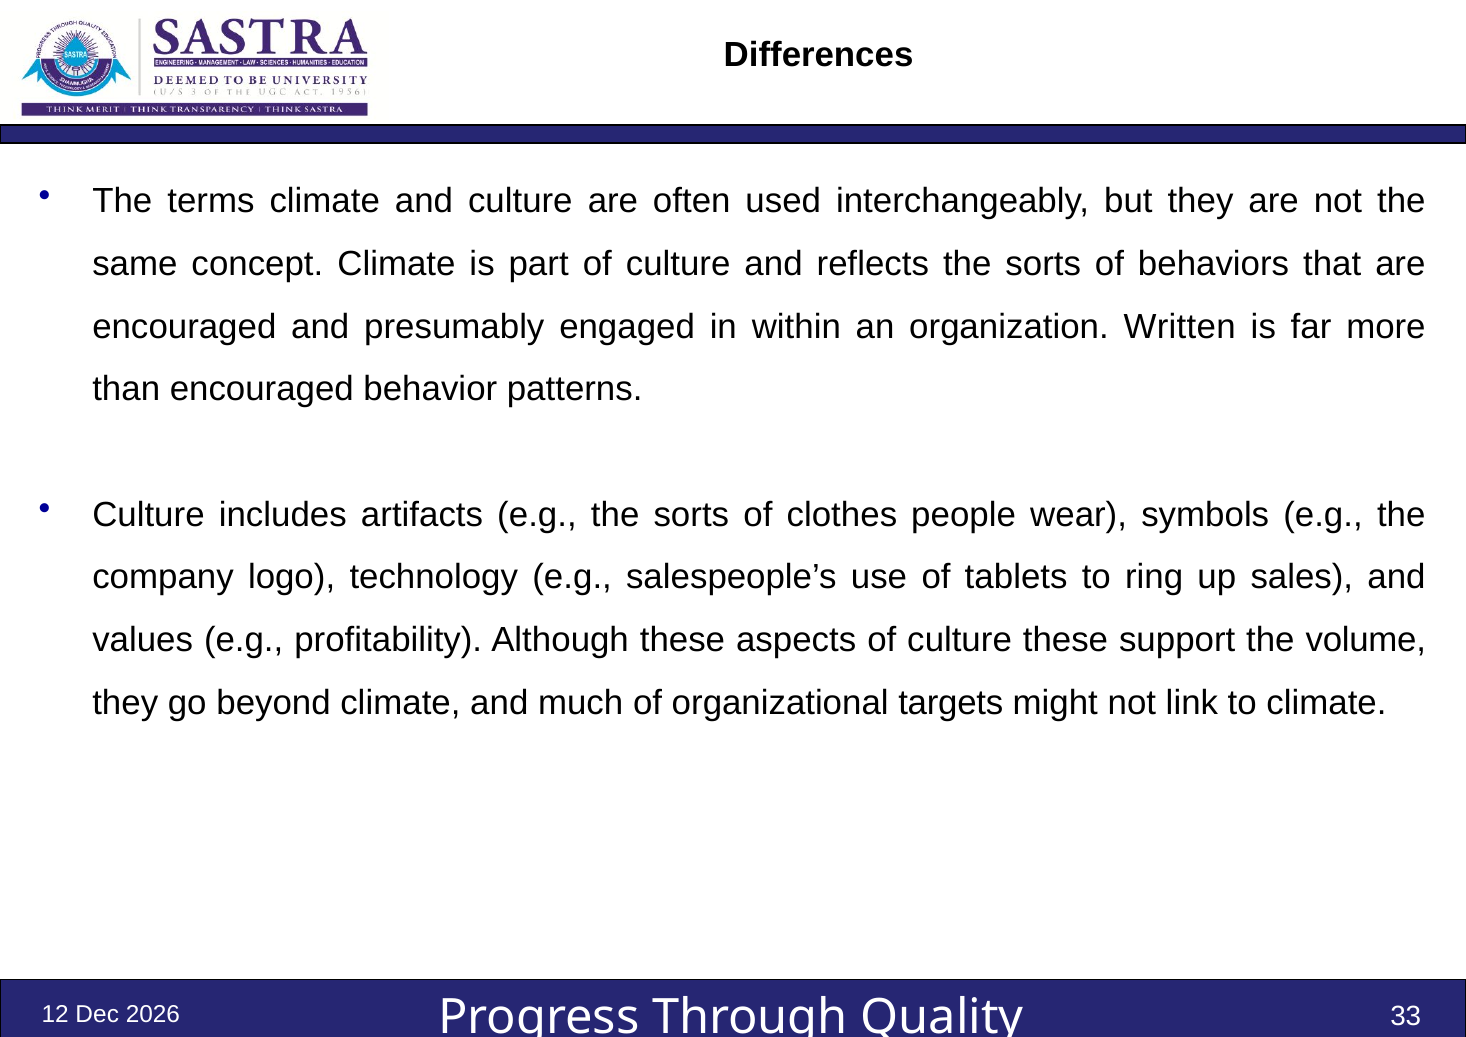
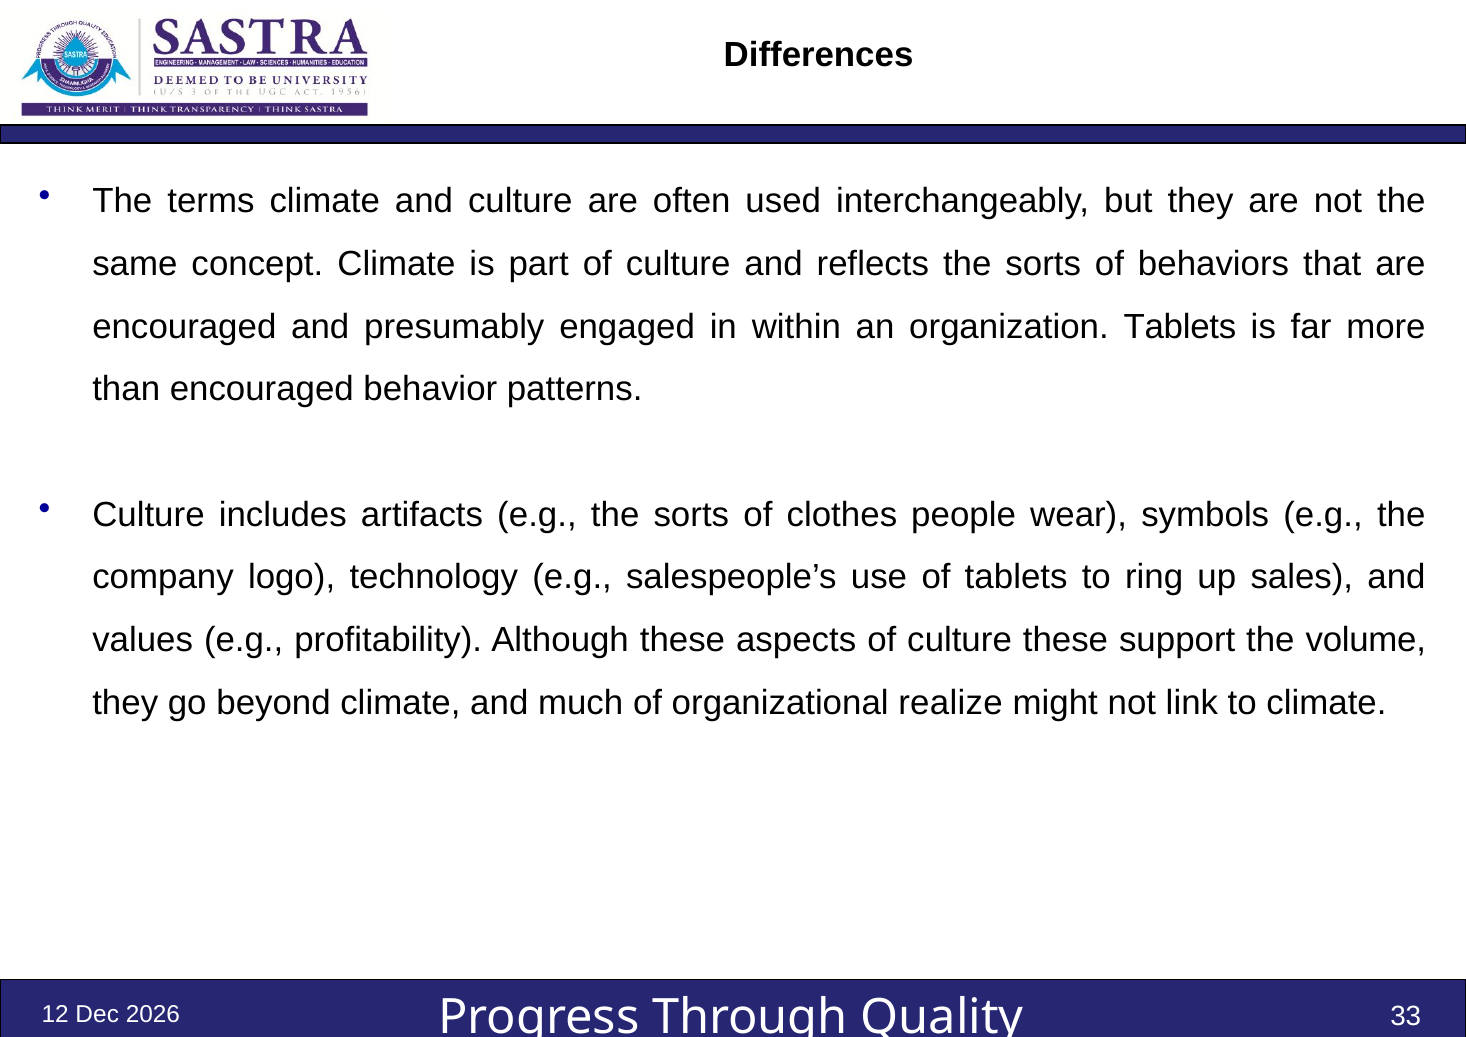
organization Written: Written -> Tablets (1180, 327)
targets: targets -> realize (951, 703)
